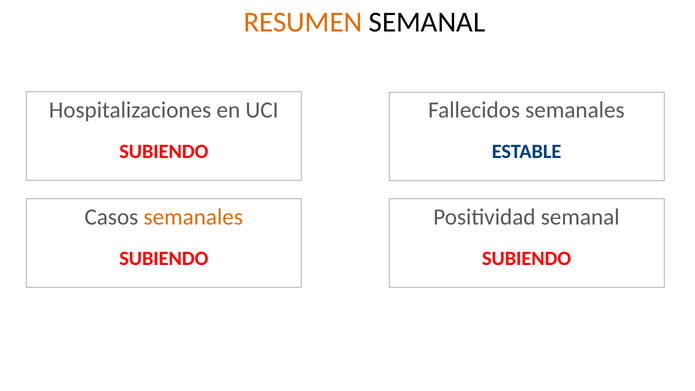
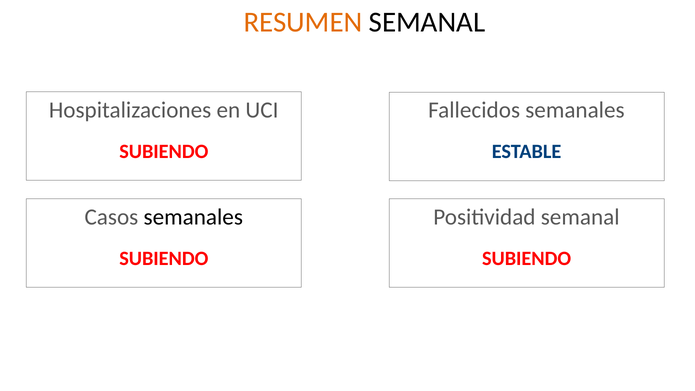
semanales colour: orange -> black (193, 217)
